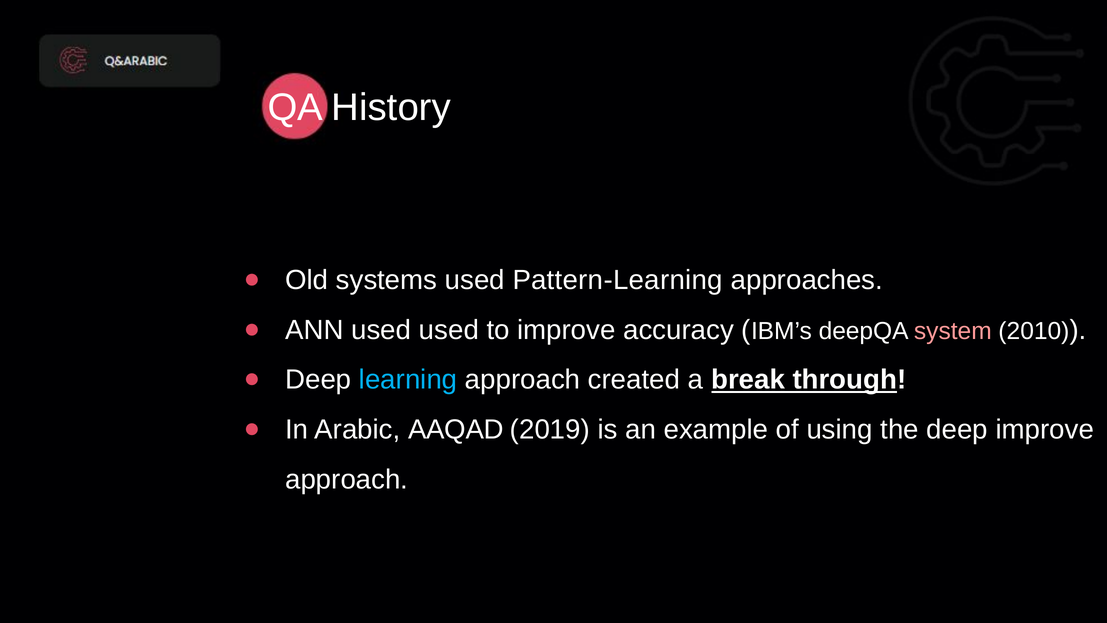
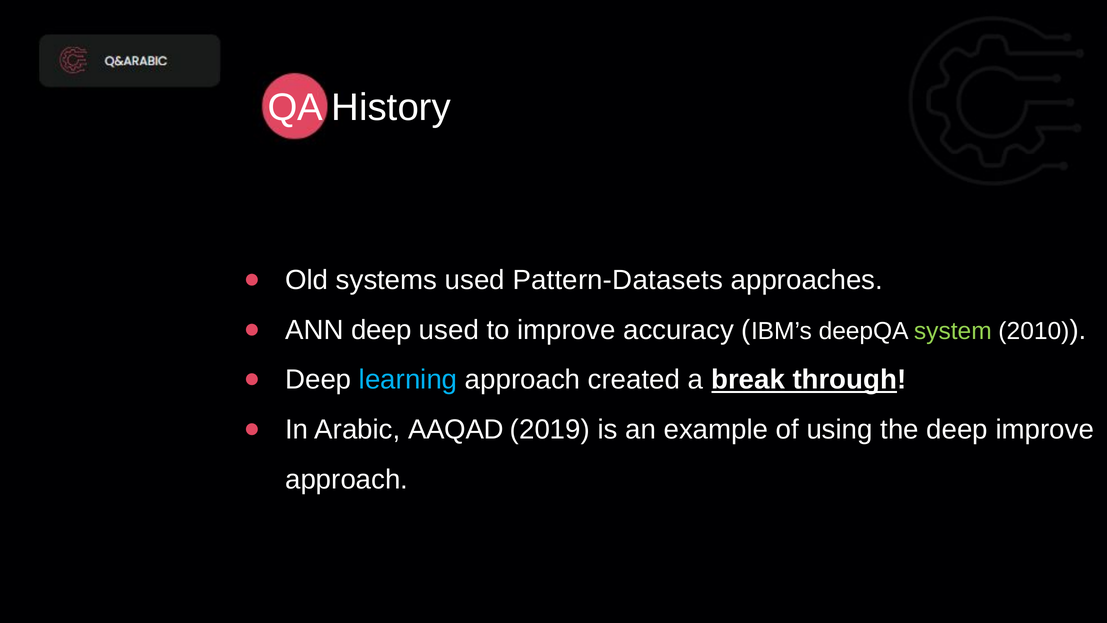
Pattern-Learning: Pattern-Learning -> Pattern-Datasets (618, 280)
ANN used: used -> deep (381, 330)
system colour: pink -> light green (953, 331)
